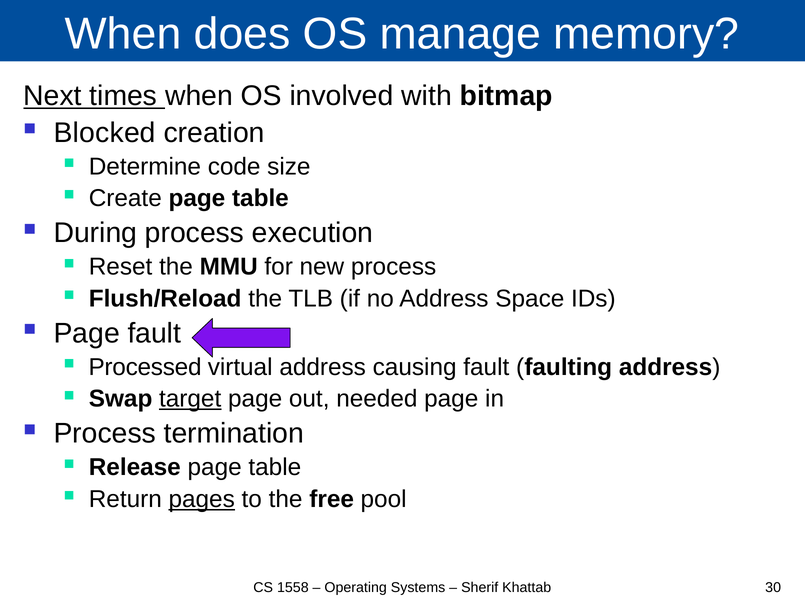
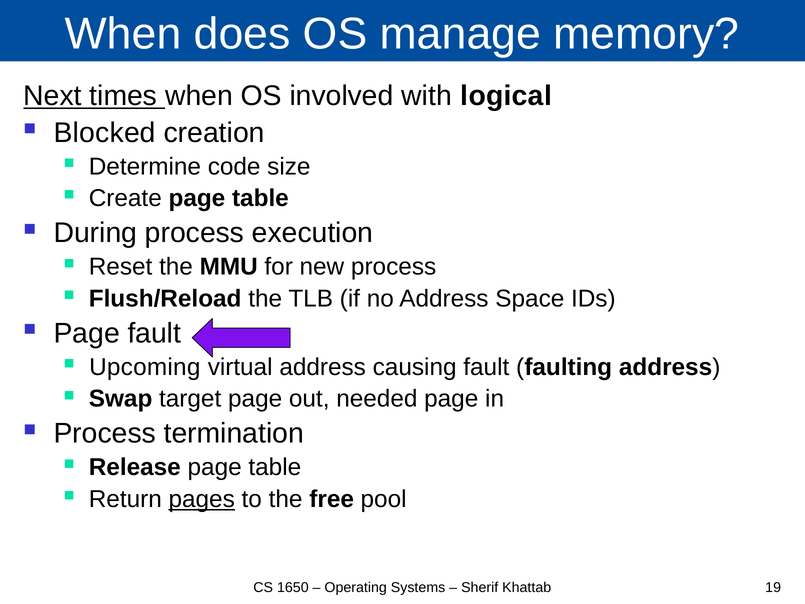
bitmap: bitmap -> logical (506, 96)
Processed: Processed -> Upcoming (145, 367)
target underline: present -> none (190, 399)
1558: 1558 -> 1650 (293, 587)
30: 30 -> 19 (773, 587)
